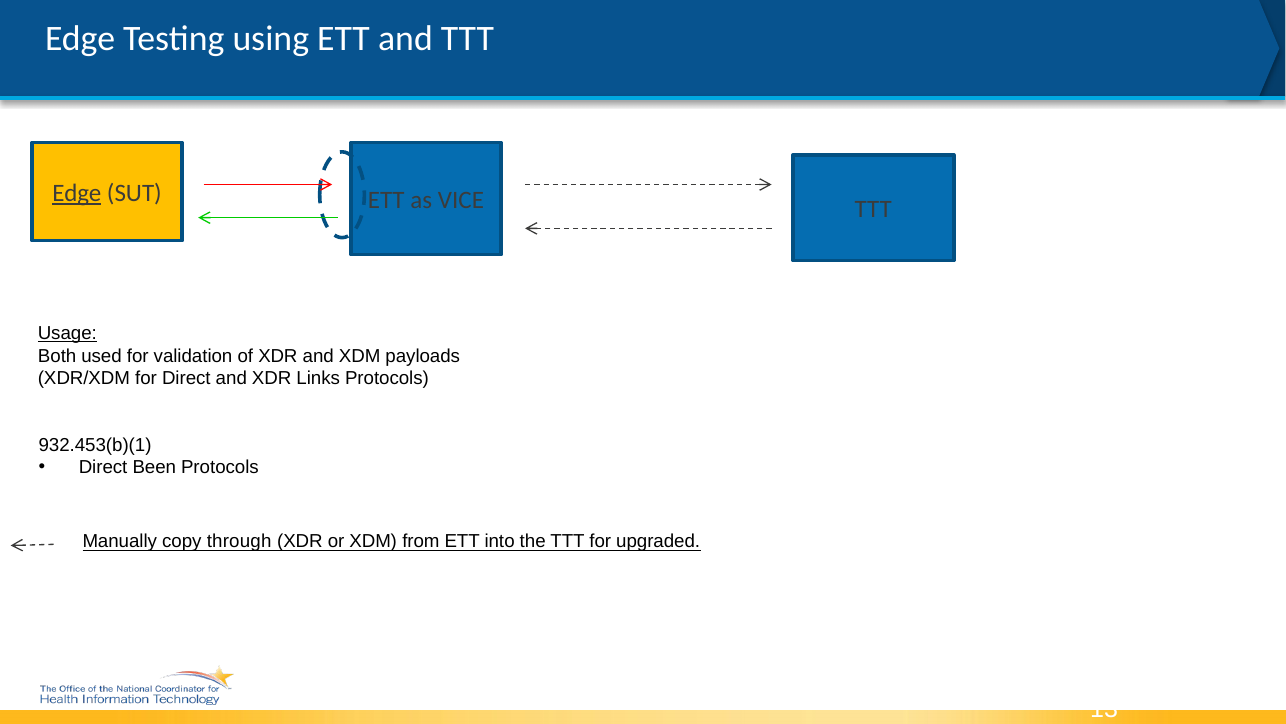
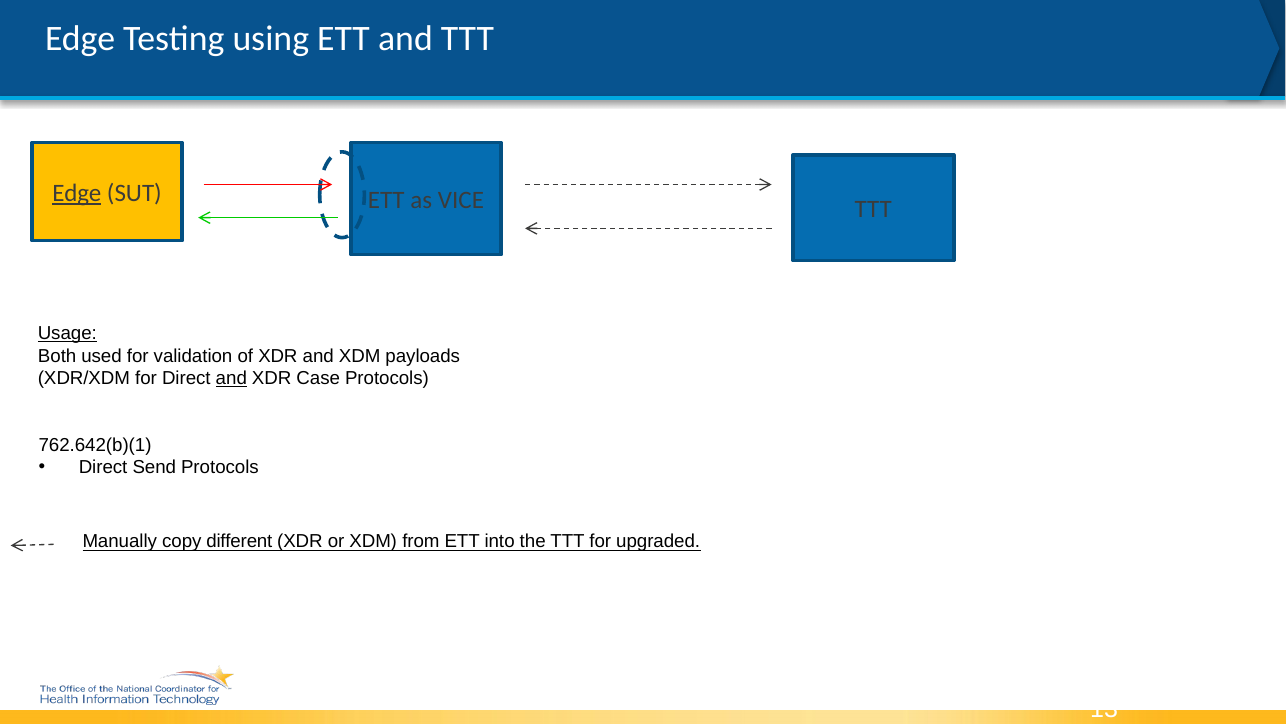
and underline: none -> present (231, 378)
Links: Links -> Case (318, 378)
932.453(b)(1: 932.453(b)(1 -> 762.642(b)(1 (95, 445)
Been: Been -> Send (154, 467)
through: through -> different (239, 541)
